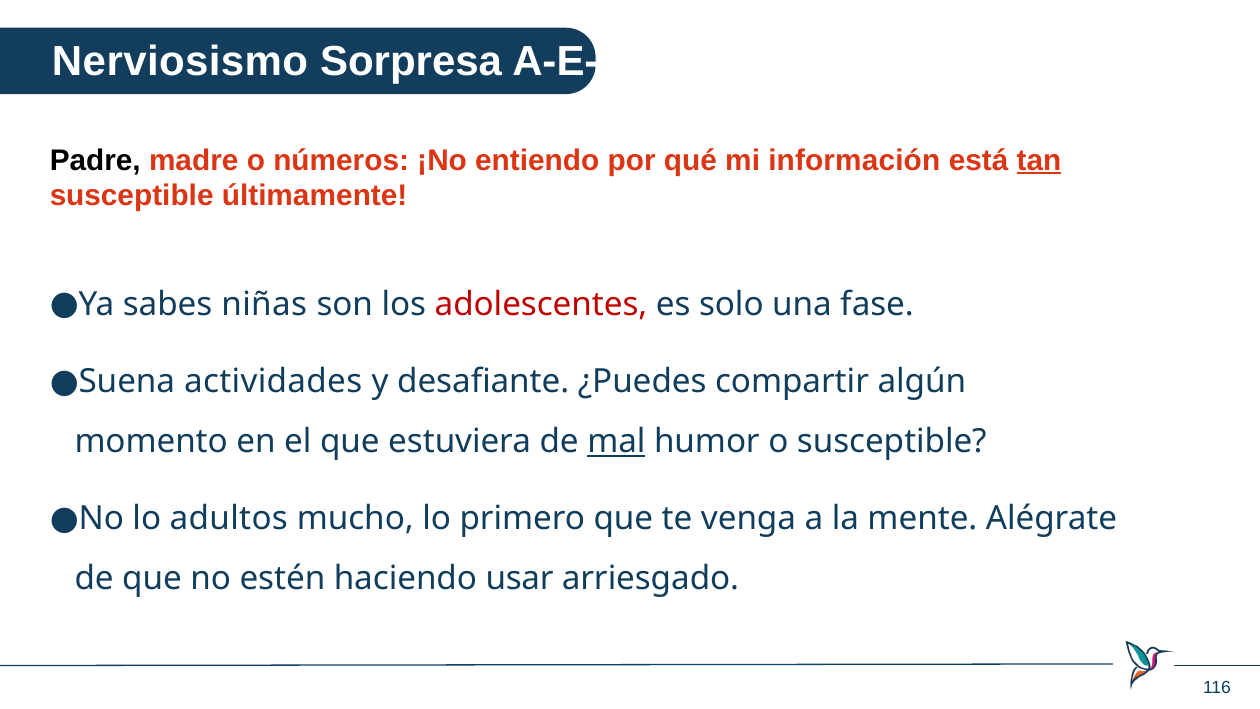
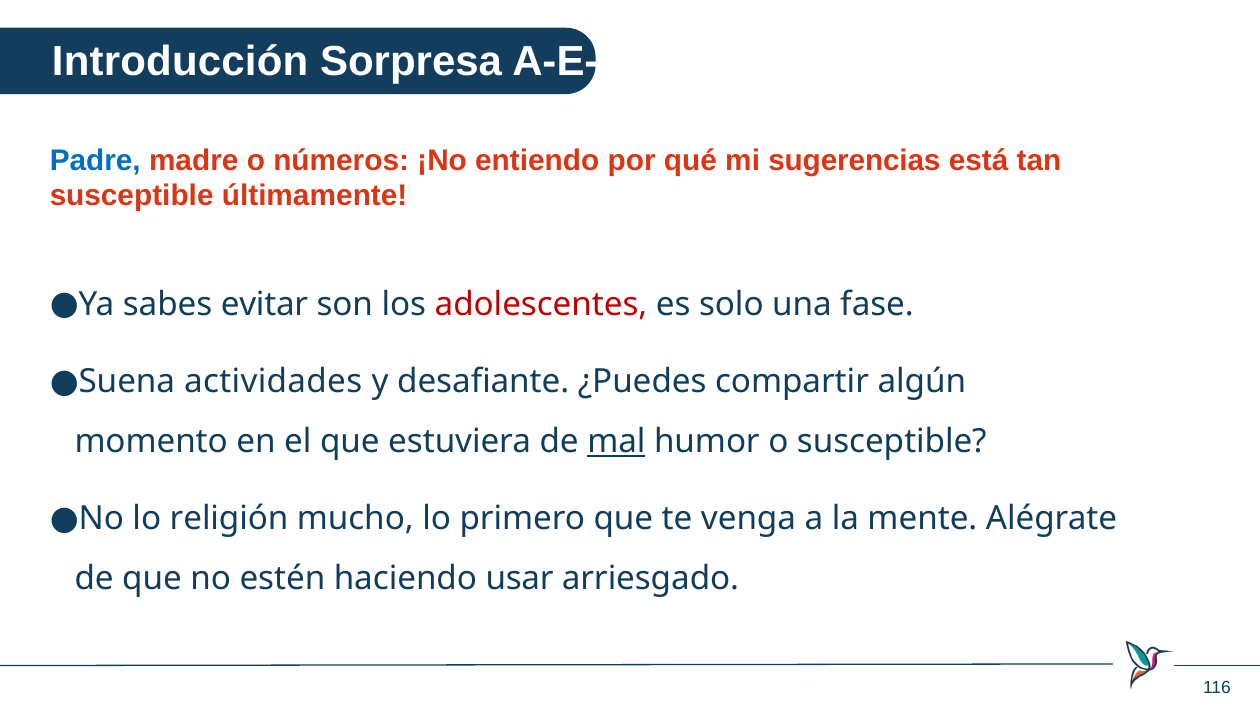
Nerviosismo: Nerviosismo -> Introducción (180, 62)
Padre colour: black -> blue (95, 160)
información: información -> sugerencias (854, 160)
tan underline: present -> none (1039, 160)
niñas: niñas -> evitar (264, 304)
adultos: adultos -> religión (229, 519)
